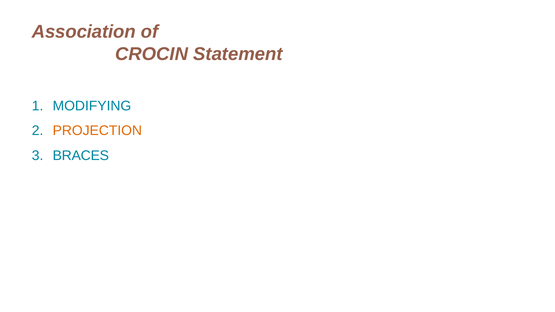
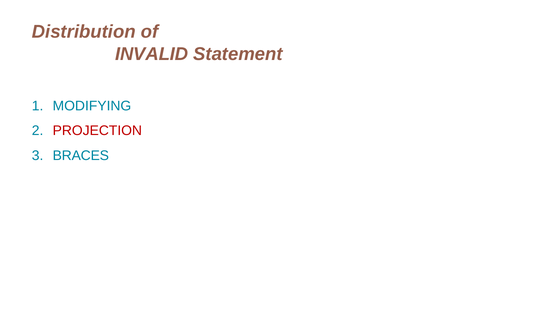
Association: Association -> Distribution (84, 32)
CROCIN: CROCIN -> INVALID (152, 54)
PROJECTION colour: orange -> red (97, 131)
